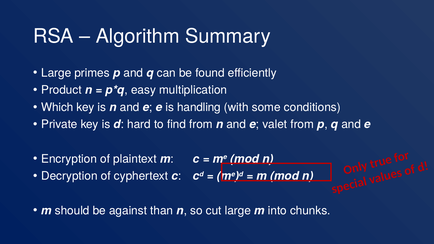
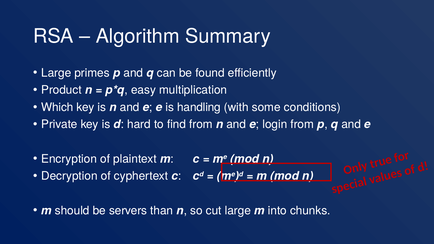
valet: valet -> login (275, 125)
against: against -> servers (128, 211)
